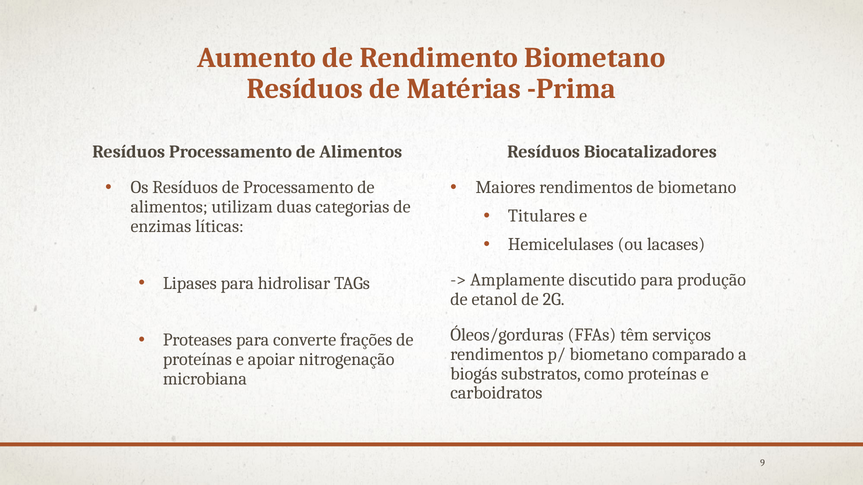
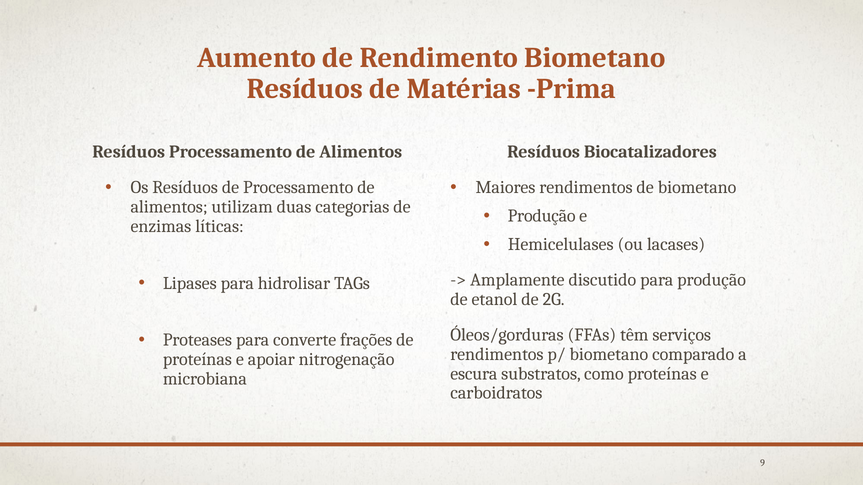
Titulares: Titulares -> Produção (542, 216)
biogás: biogás -> escura (474, 374)
